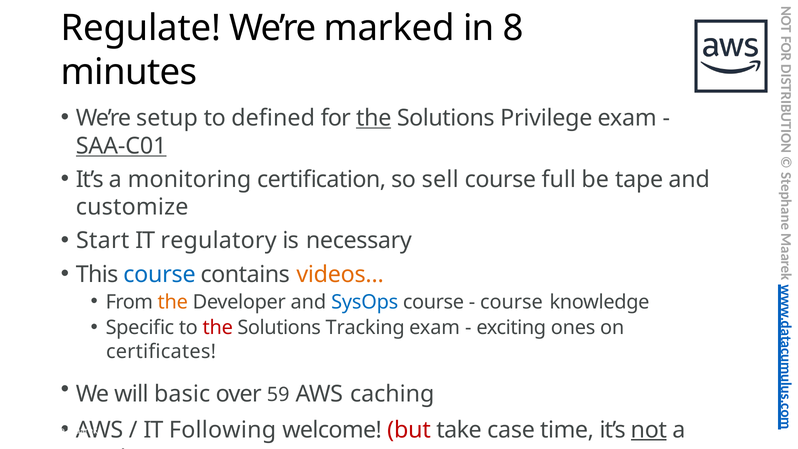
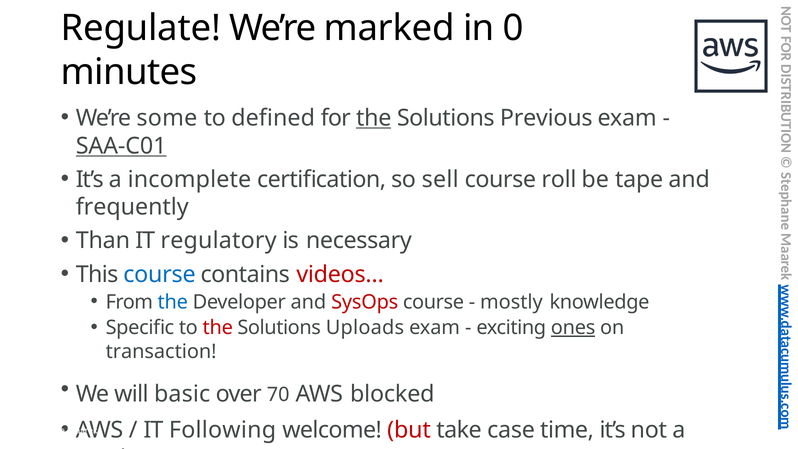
8: 8 -> 0 (513, 28)
setup: setup -> some (167, 118)
Privilege: Privilege -> Previous (546, 118)
monitoring: monitoring -> incomplete (189, 179)
full: full -> roll (559, 179)
customize: customize -> frequently (132, 207)
Start: Start -> Than (103, 241)
videos… colour: orange -> red (340, 274)
the colour: orange -> blue (173, 302)
SysOps colour: blue -> red (365, 302)
course: course -> mostly (511, 302)
Tracking: Tracking -> Uploads (365, 328)
ones underline: none -> present (573, 328)
certificates: certificates -> transaction (161, 352)
59: 59 -> 70 (278, 395)
caching: caching -> blocked (392, 394)
not underline: present -> none (649, 430)
